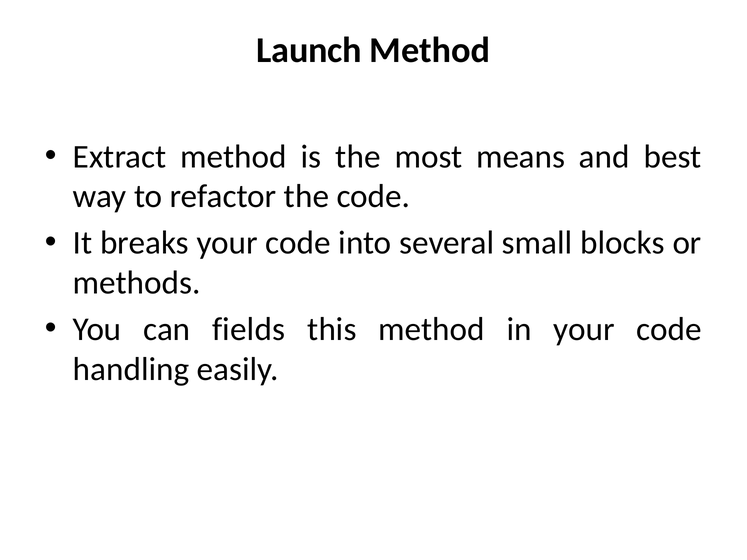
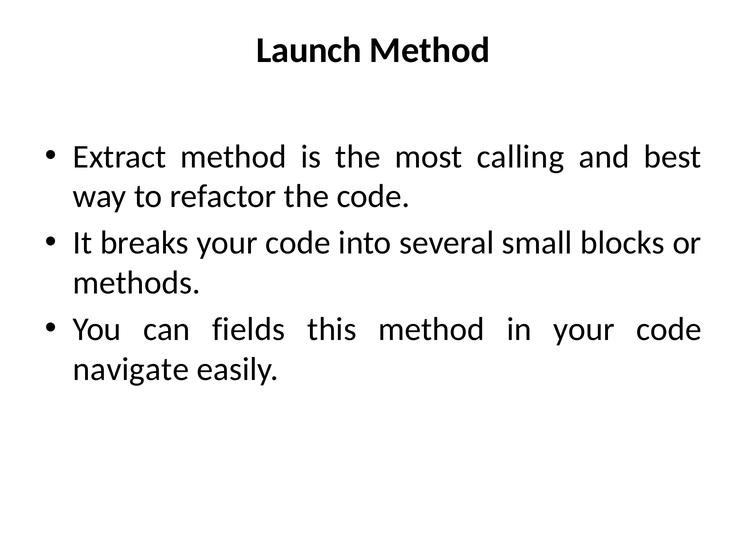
means: means -> calling (520, 157)
handling: handling -> navigate (131, 369)
